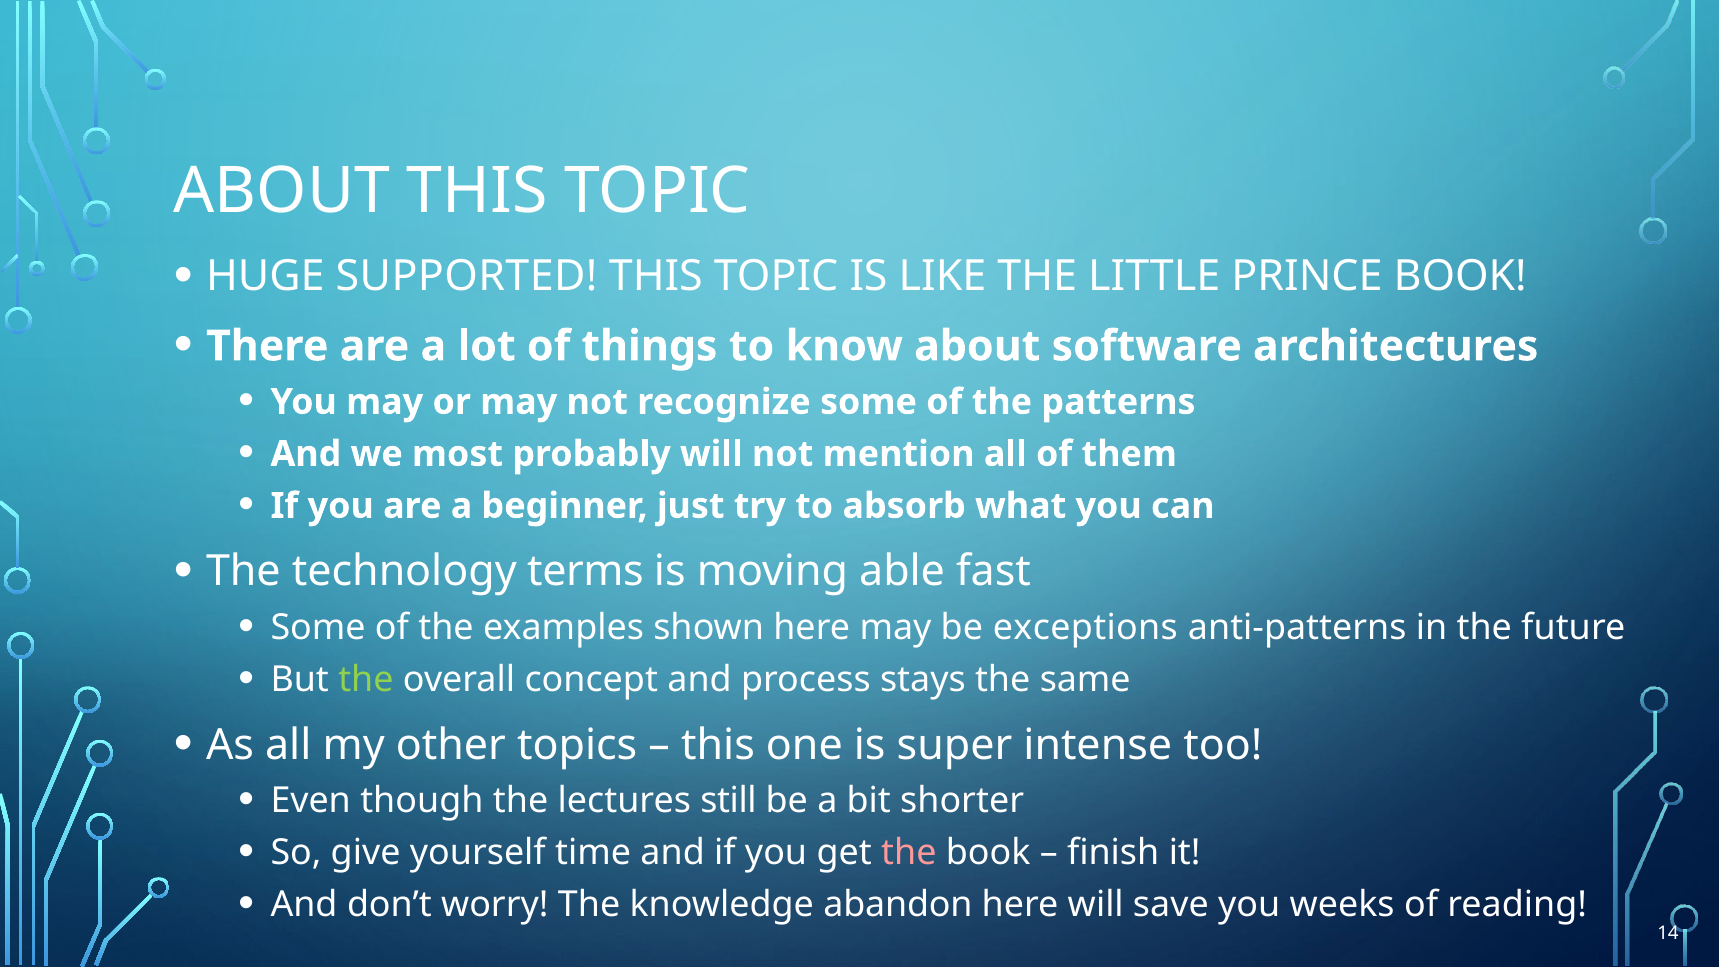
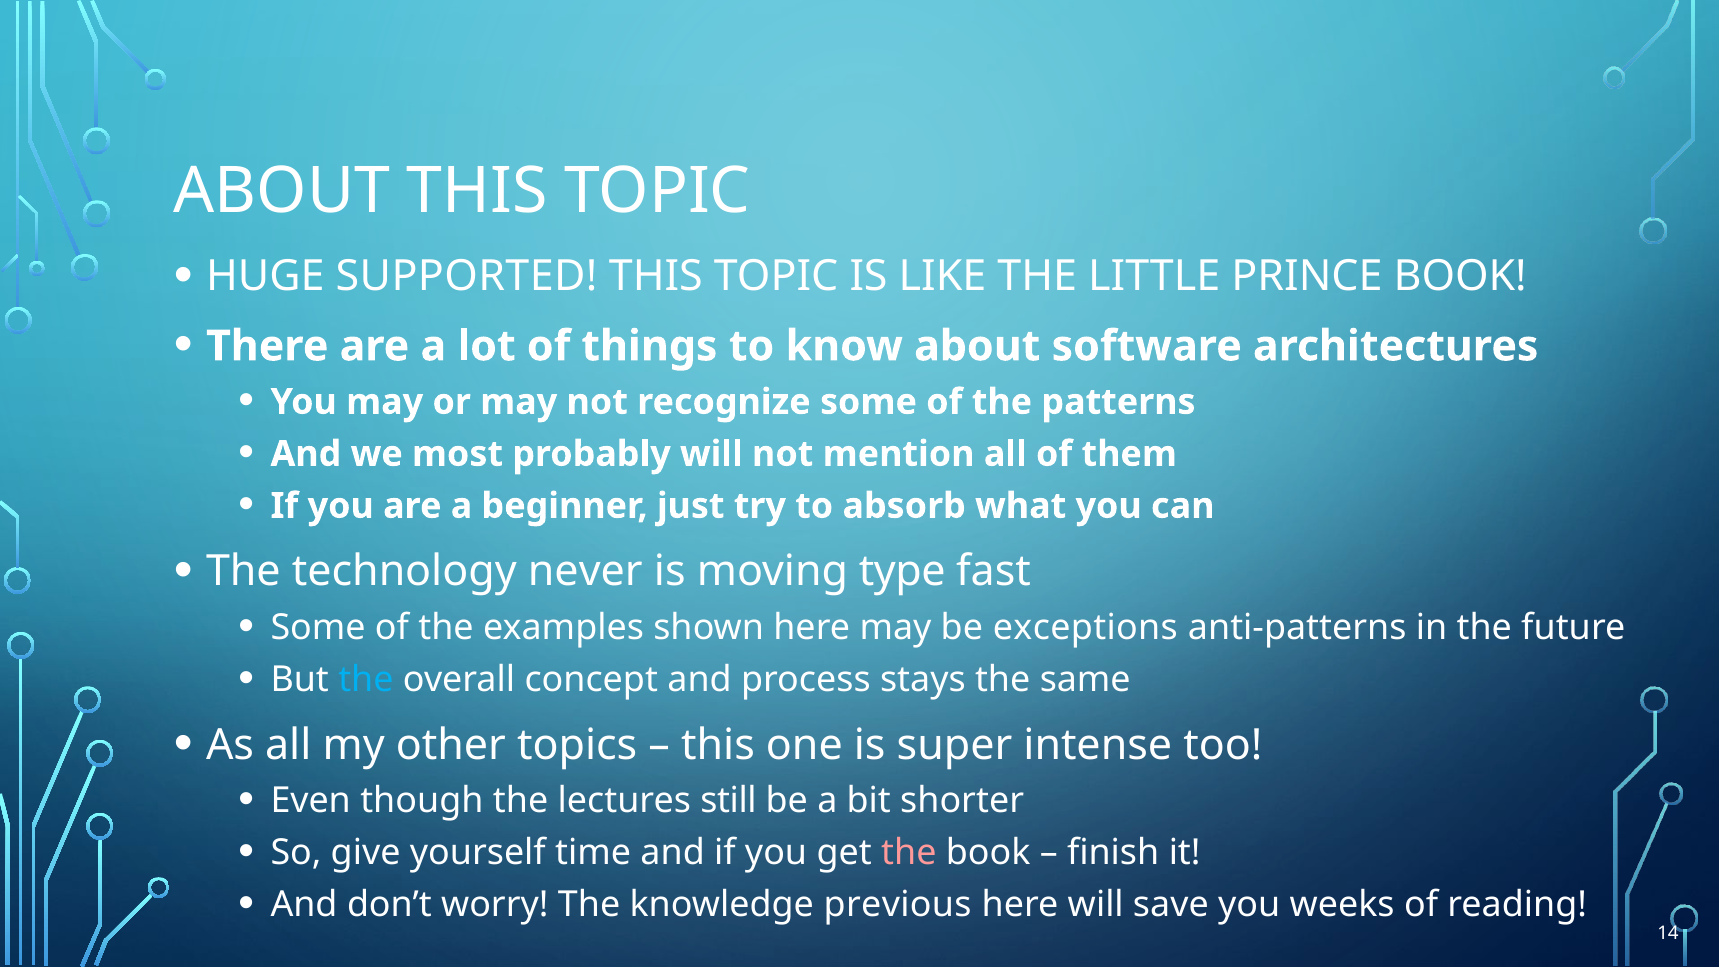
terms: terms -> never (585, 572)
able: able -> type (902, 572)
the colour: light green -> light blue (366, 679)
abandon: abandon -> previous (898, 905)
